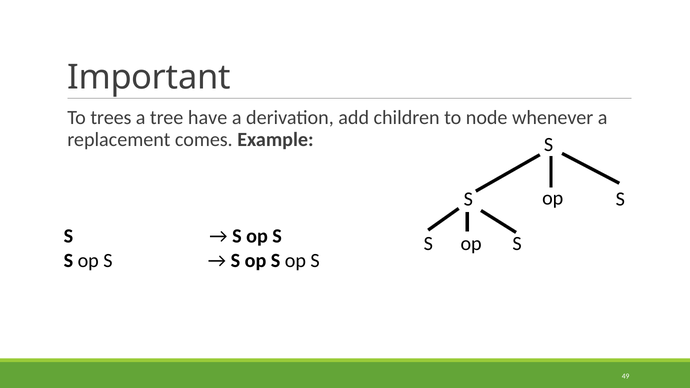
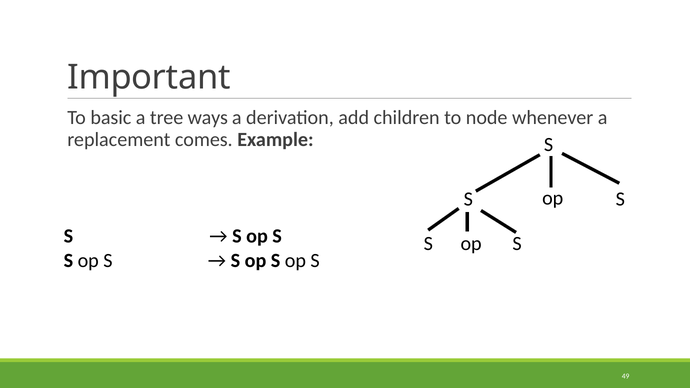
trees: trees -> basic (111, 118)
have: have -> ways (208, 118)
